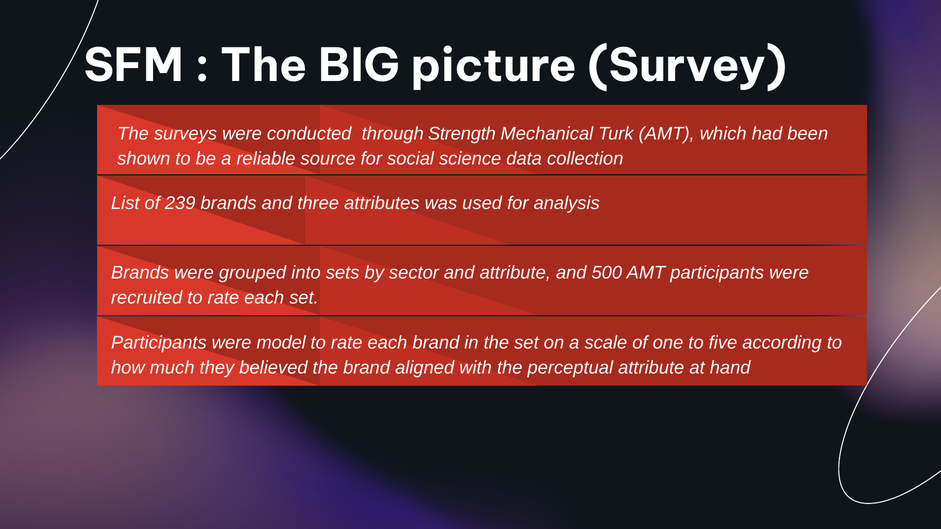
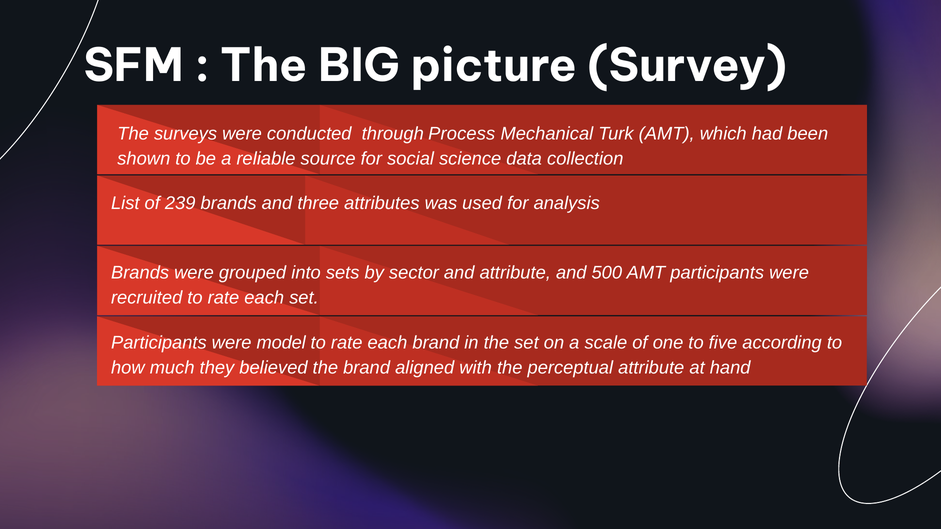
Strength: Strength -> Process (462, 134)
